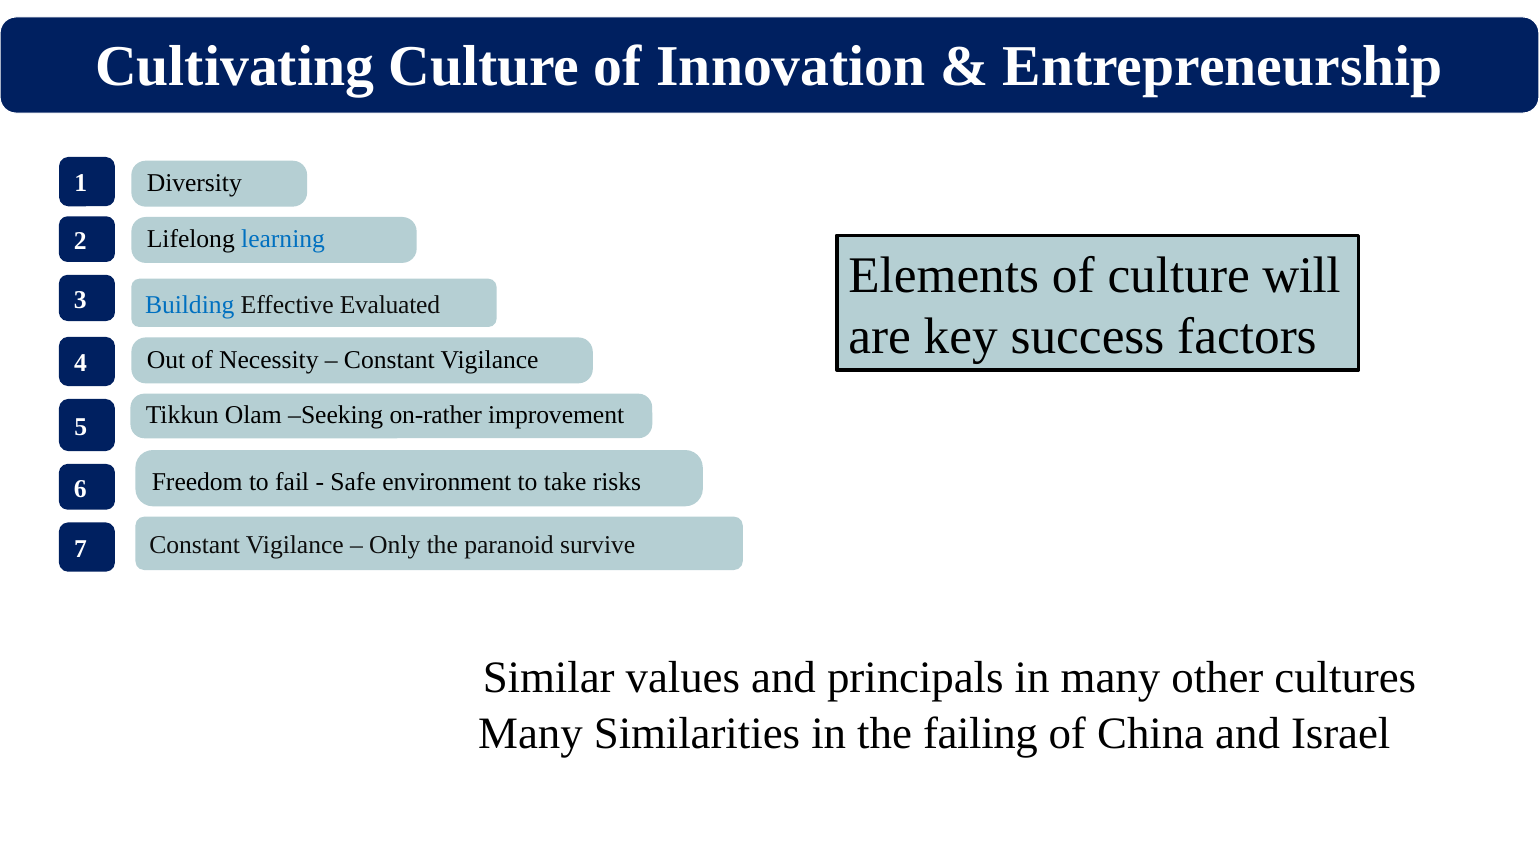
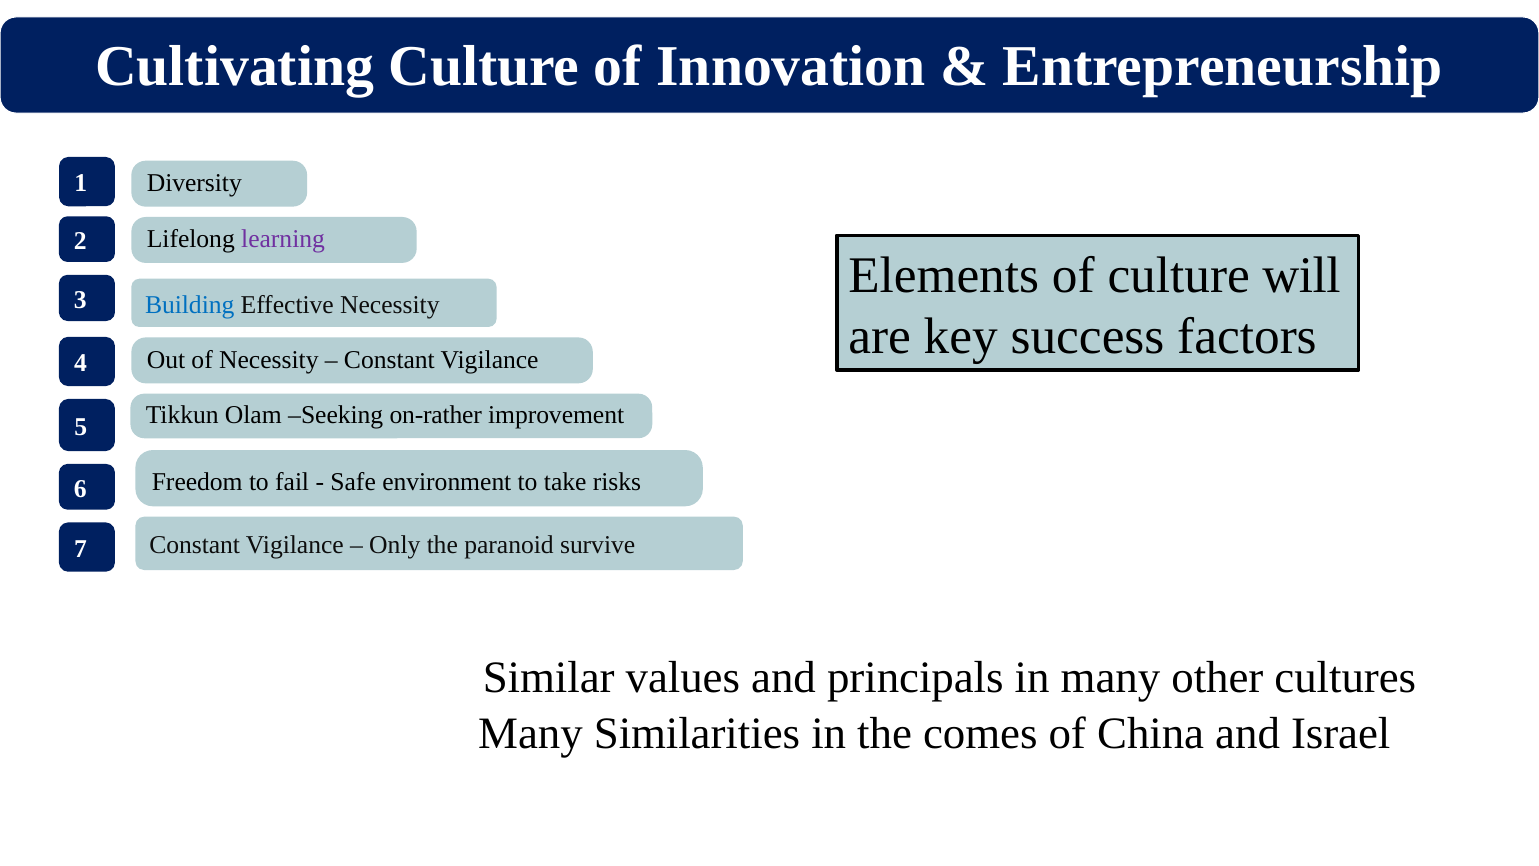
learning colour: blue -> purple (283, 239)
Effective Evaluated: Evaluated -> Necessity (390, 305)
failing: failing -> comes (980, 733)
